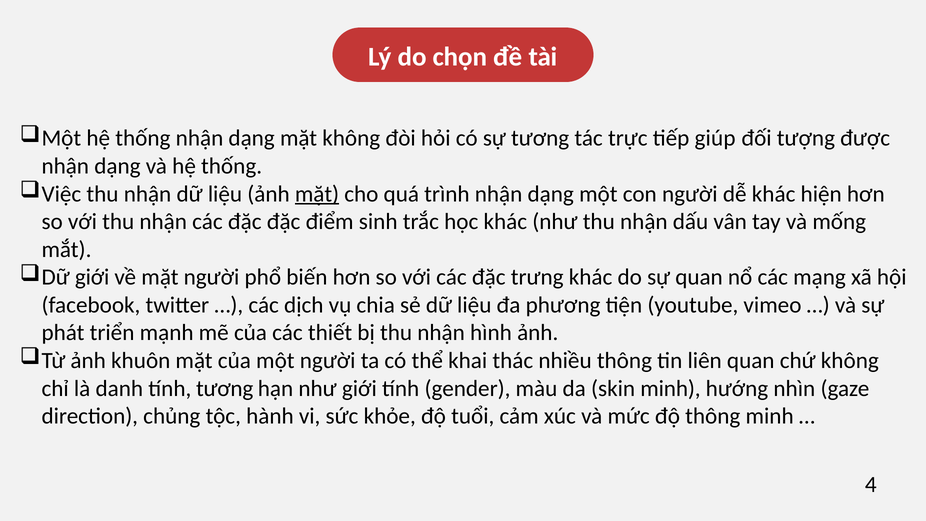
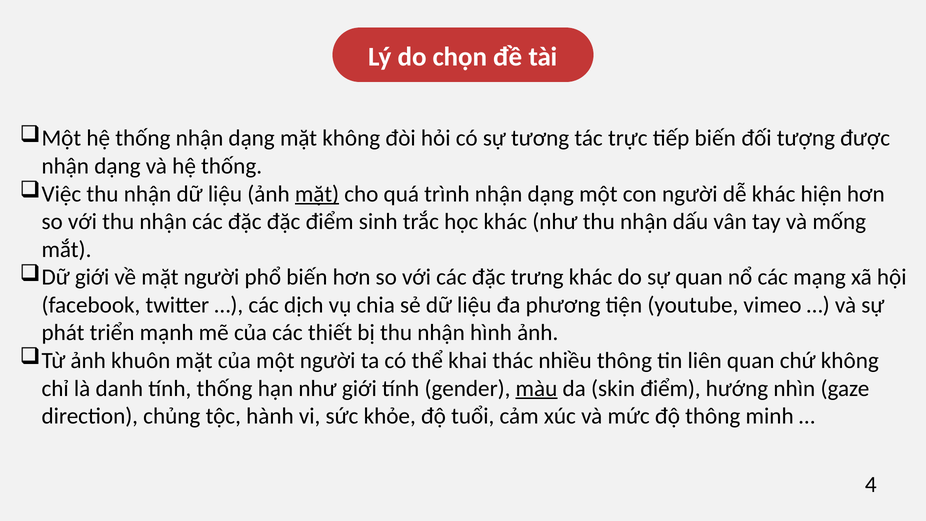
tiếp giúp: giúp -> biến (715, 138)
tính tương: tương -> thống (224, 388)
màu underline: none -> present (536, 388)
skin minh: minh -> điểm (670, 388)
